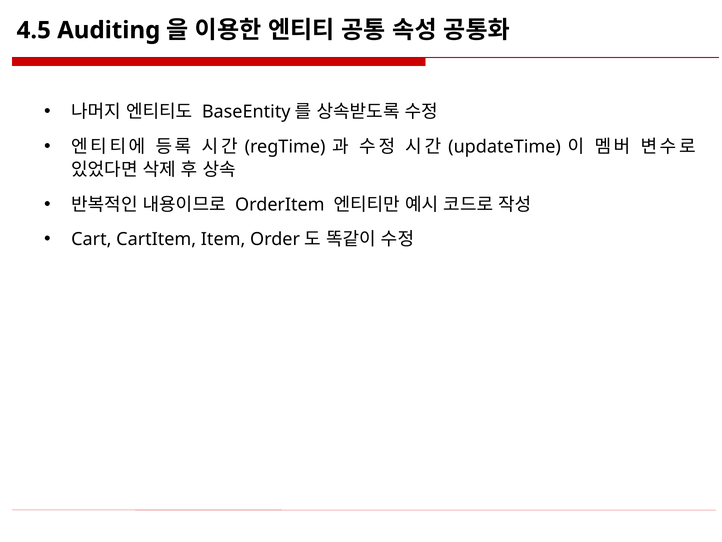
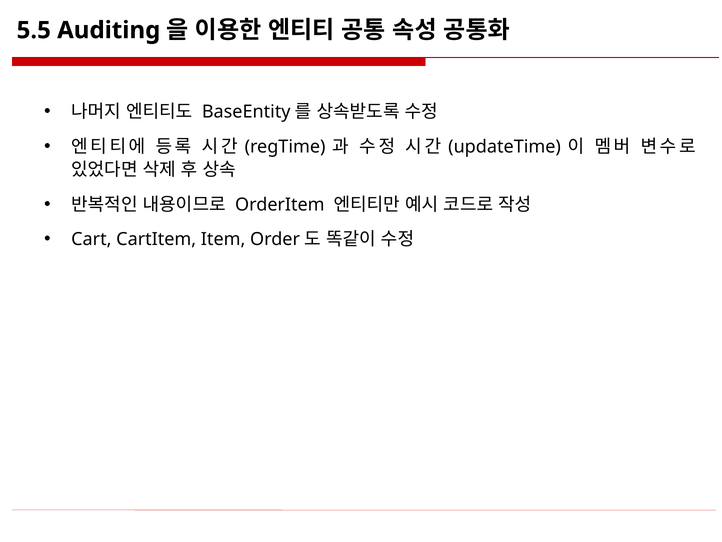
4.5: 4.5 -> 5.5 (34, 30)
